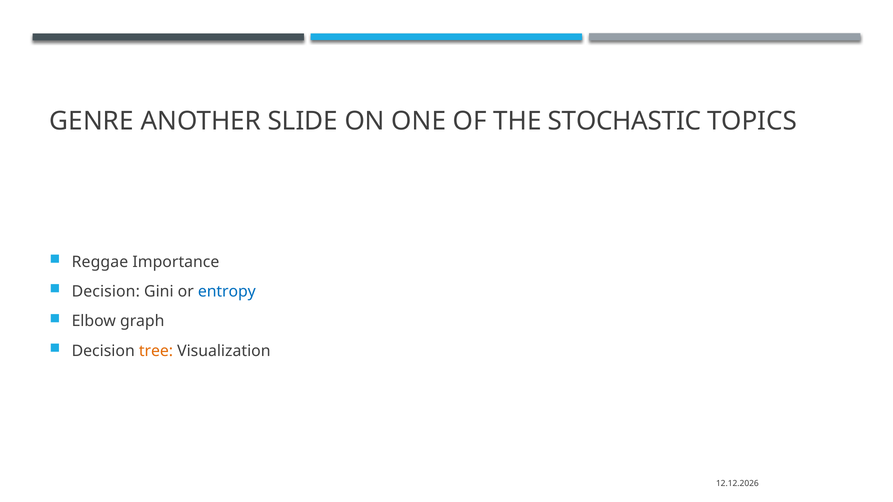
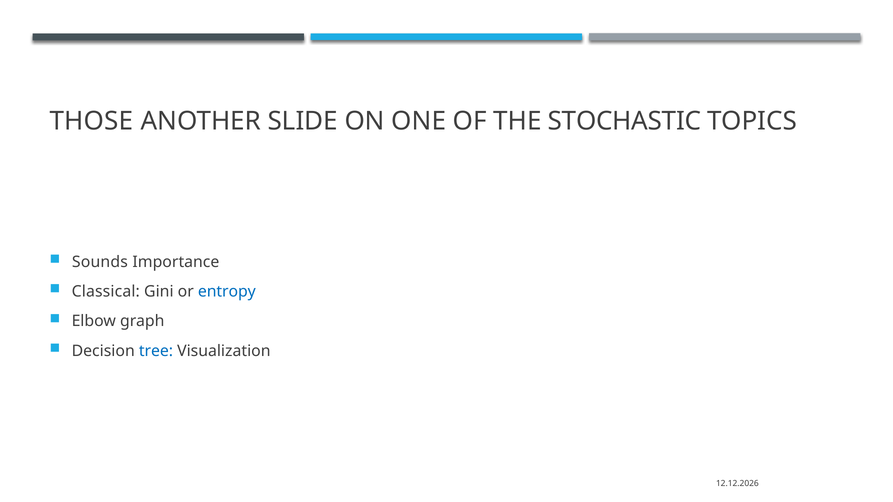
GENRE: GENRE -> THOSE (91, 121)
Reggae: Reggae -> Sounds (100, 262)
Decision: Decision -> Classical (106, 292)
tree colour: orange -> blue (156, 351)
